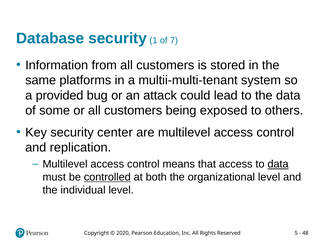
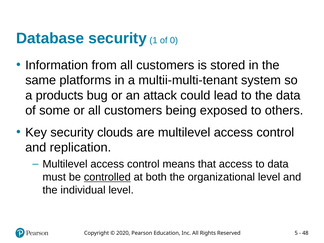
7: 7 -> 0 (174, 40)
provided: provided -> products (60, 95)
center: center -> clouds (115, 132)
data underline: present -> none (278, 164)
